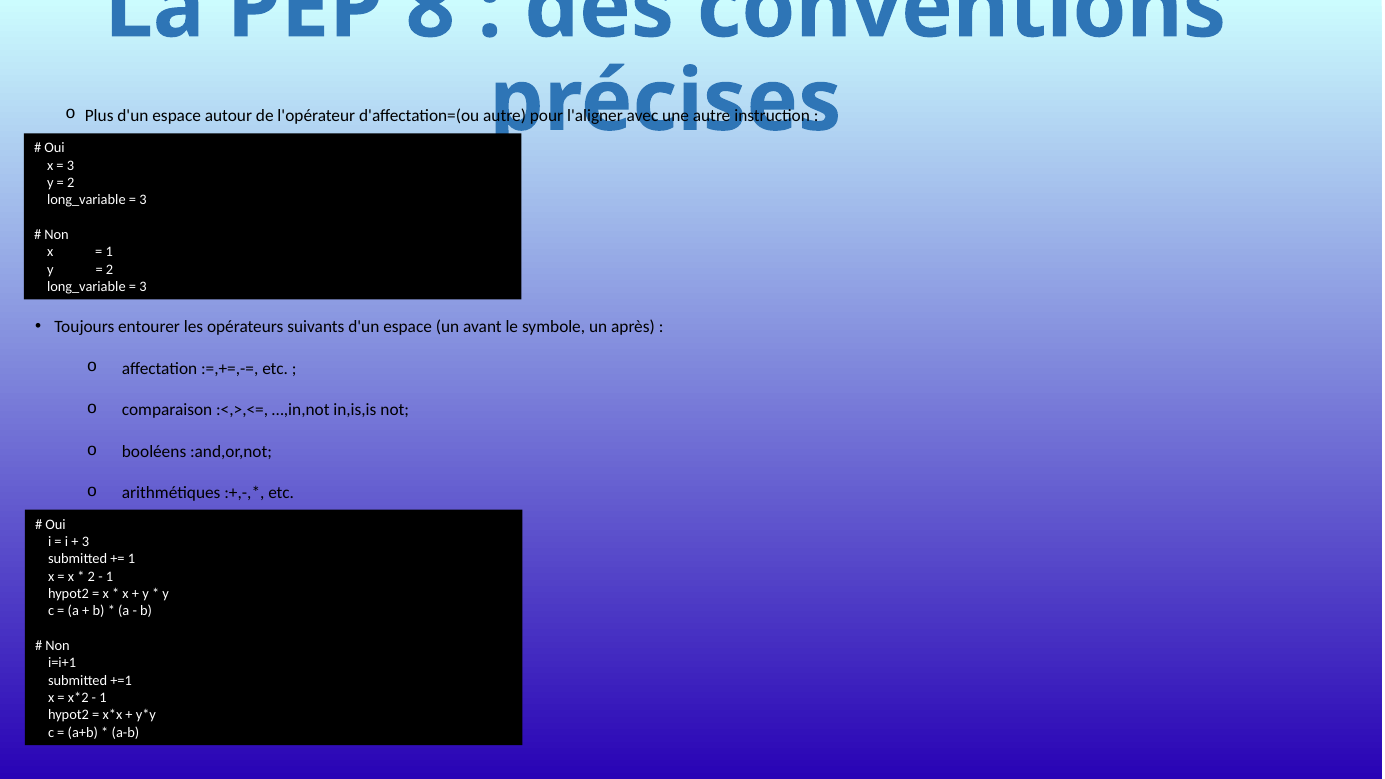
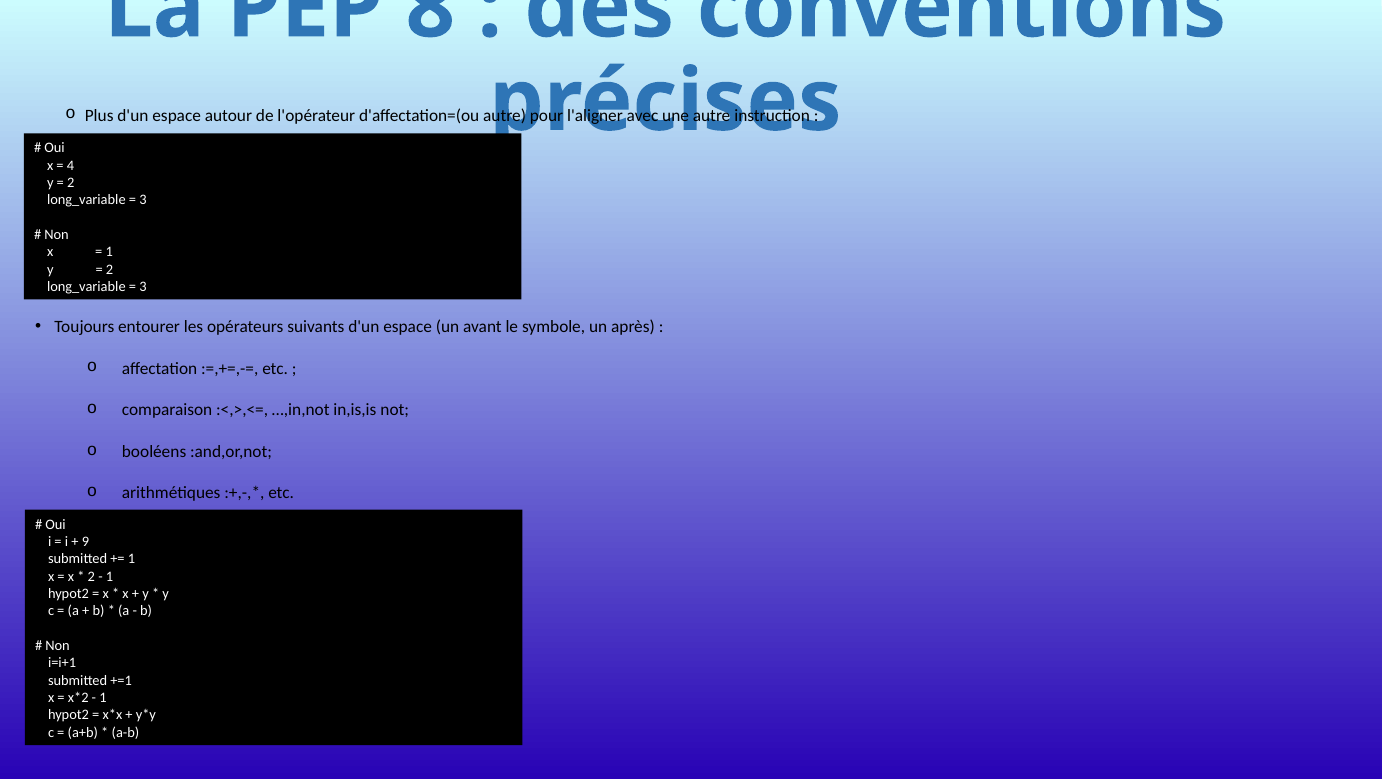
3: 3 -> 4 (70, 165)
3: 3 -> 9 (85, 542)
